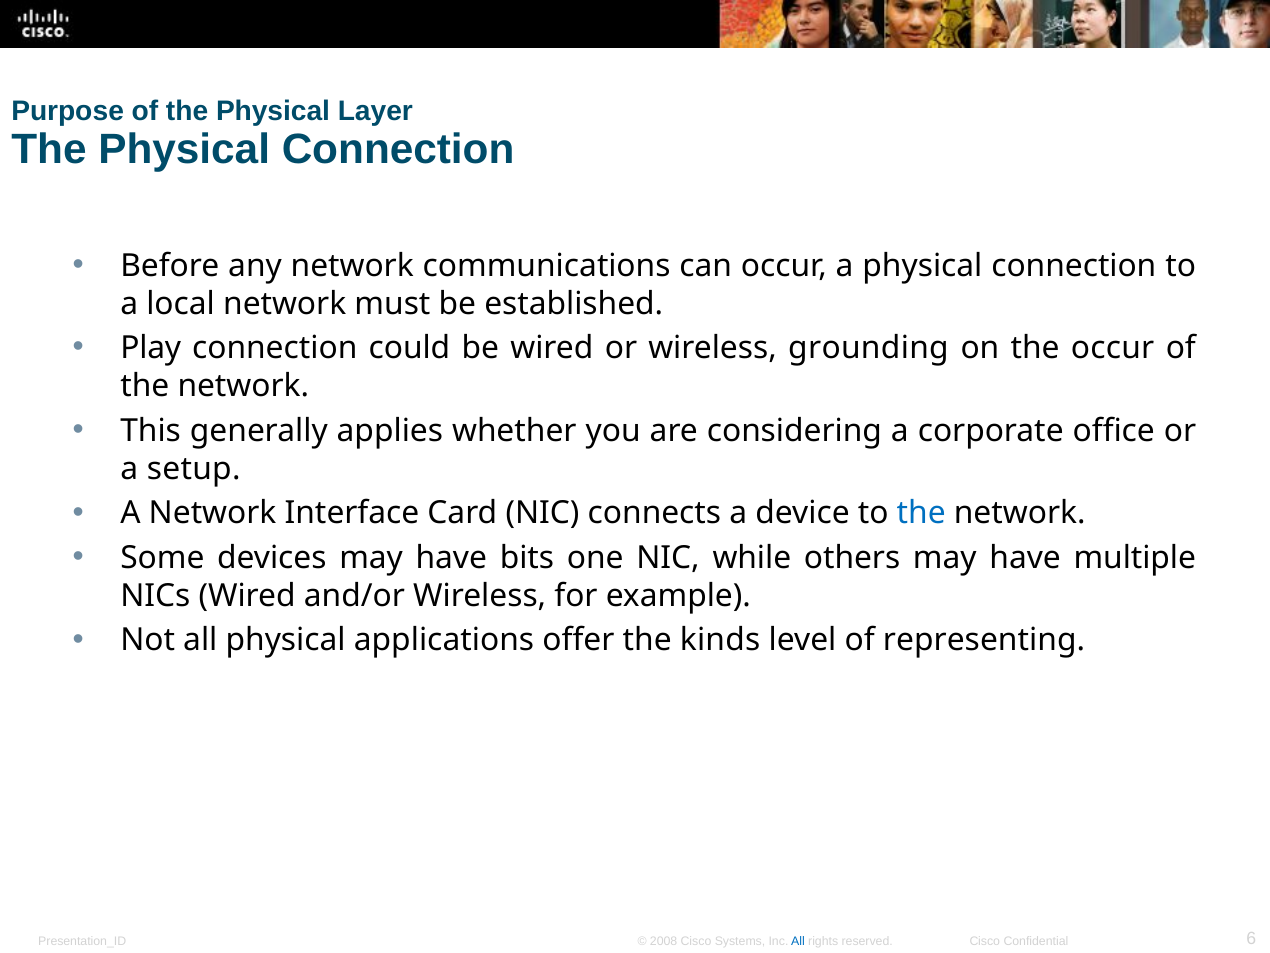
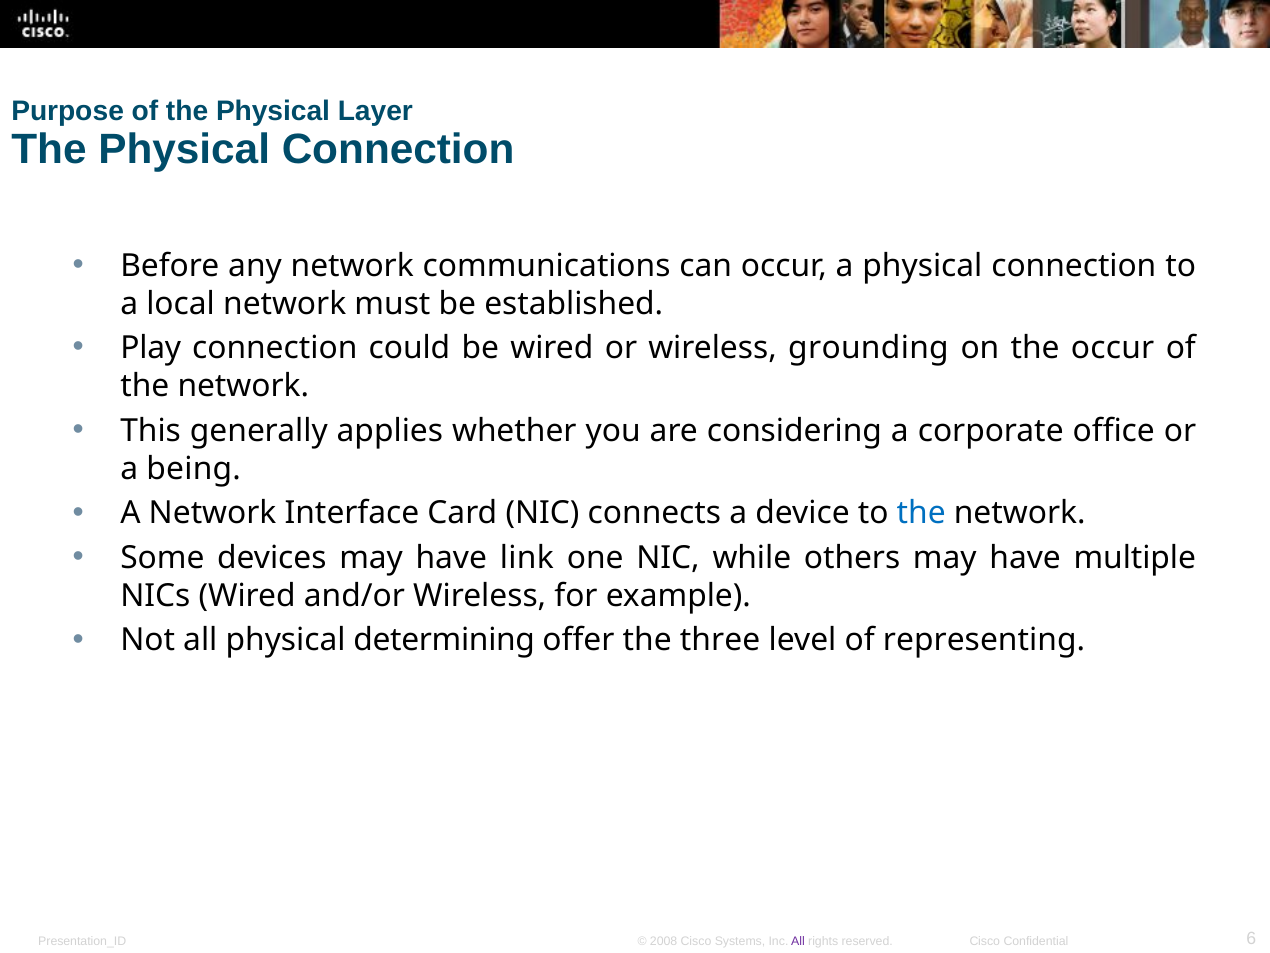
setup: setup -> being (194, 469)
bits: bits -> link (527, 558)
applications: applications -> determining (444, 640)
kinds: kinds -> three (720, 640)
All colour: blue -> purple (798, 941)
